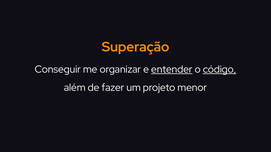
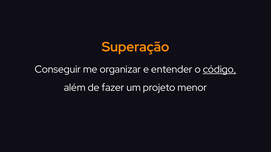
entender underline: present -> none (172, 70)
